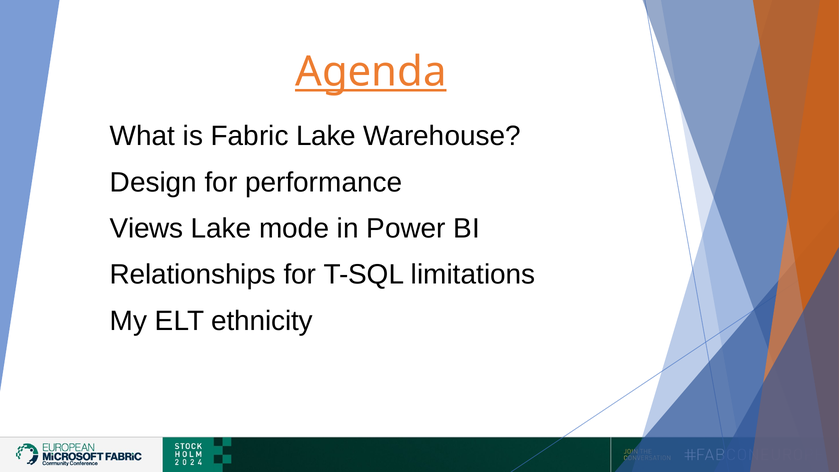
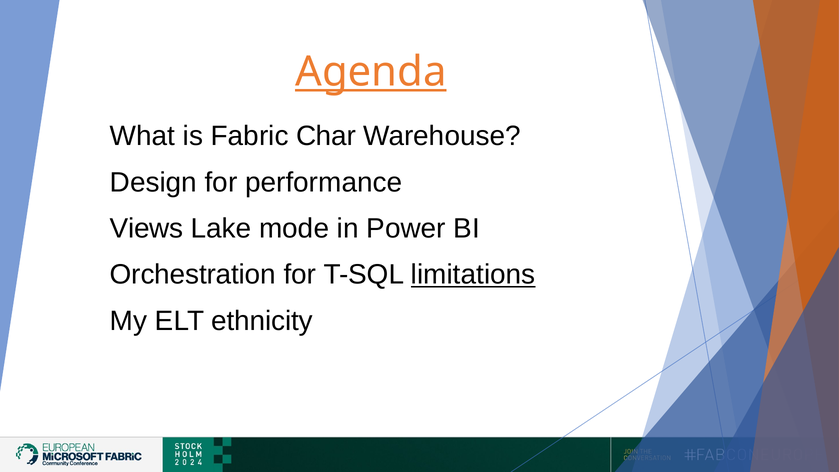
Fabric Lake: Lake -> Char (326, 136)
Relationships: Relationships -> Orchestration (193, 275)
limitations underline: none -> present (473, 275)
